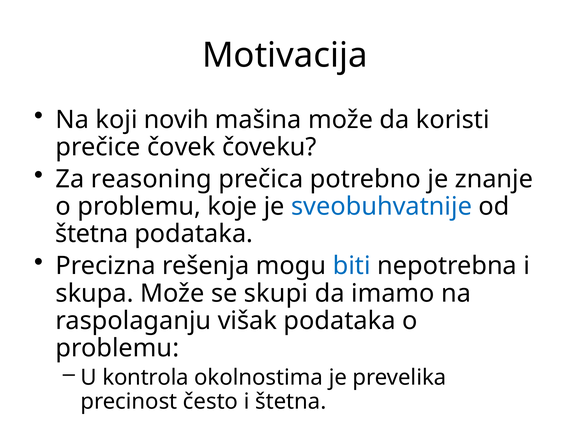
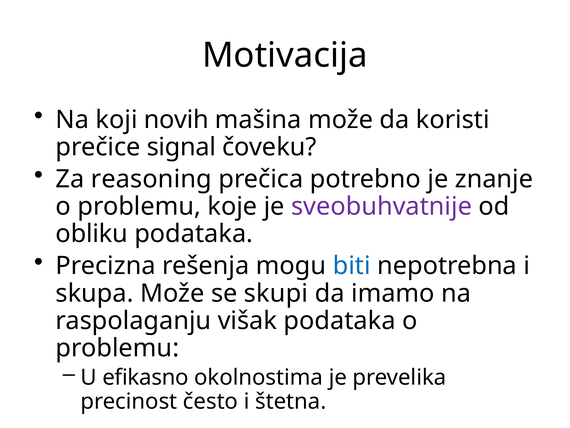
čovek: čovek -> signal (181, 147)
sveobuhvatnije colour: blue -> purple (382, 206)
štetna: štetna -> obliku (92, 234)
kontrola: kontrola -> efikasno (146, 377)
